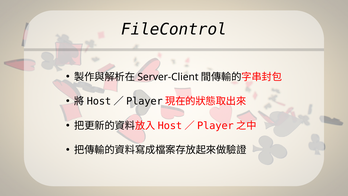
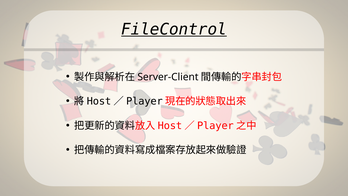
FileControl underline: none -> present (174, 29)
